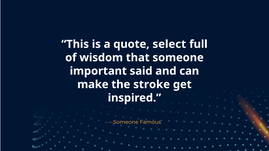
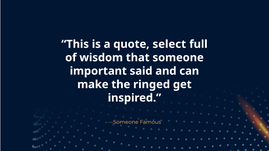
stroke: stroke -> ringed (152, 85)
